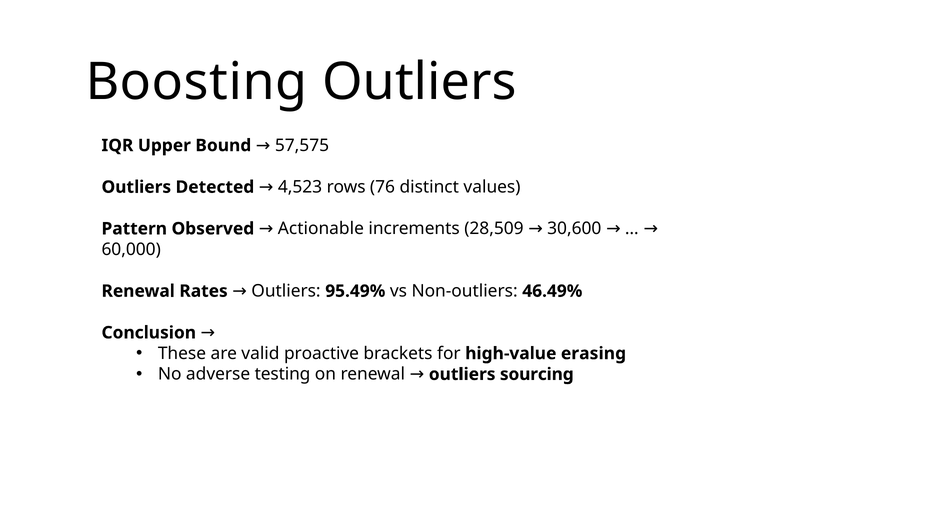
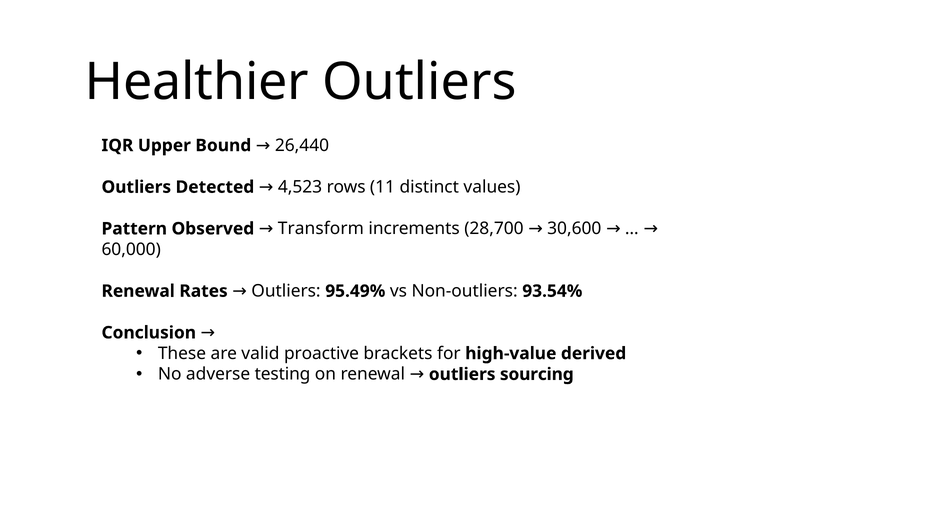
Boosting: Boosting -> Healthier (197, 82)
57,575: 57,575 -> 26,440 (302, 146)
76: 76 -> 11 (383, 187)
Actionable: Actionable -> Transform (321, 229)
28,509: 28,509 -> 28,700 (494, 229)
46.49%: 46.49% -> 93.54% (552, 291)
erasing: erasing -> derived (594, 354)
